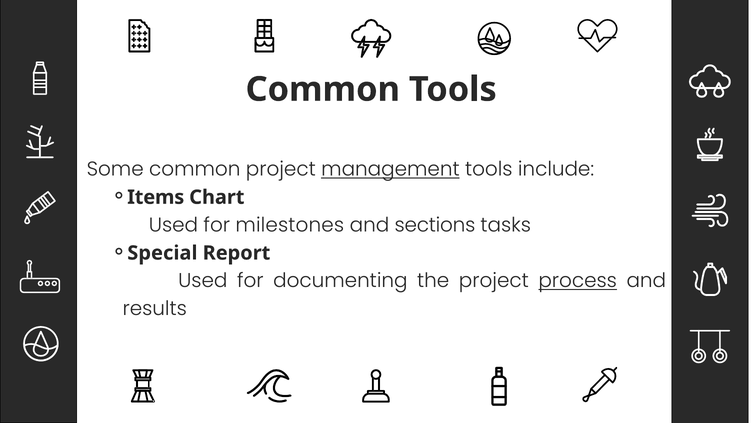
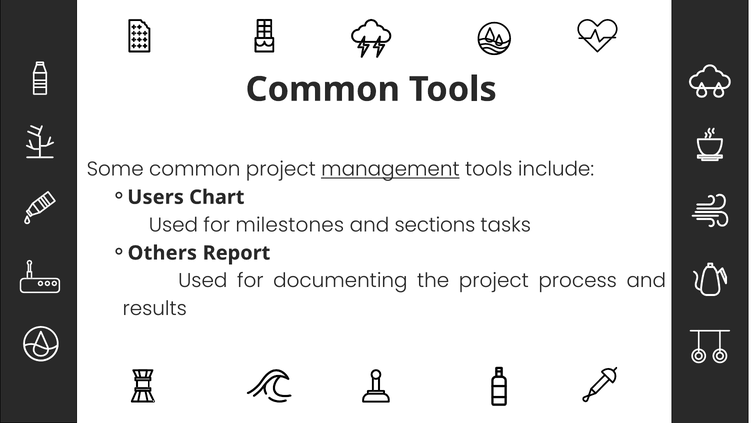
Items: Items -> Users (156, 198)
Special: Special -> Others (162, 253)
process underline: present -> none (578, 281)
